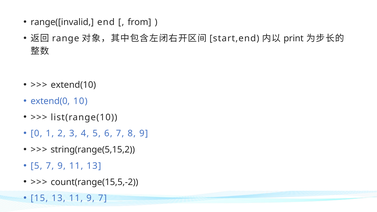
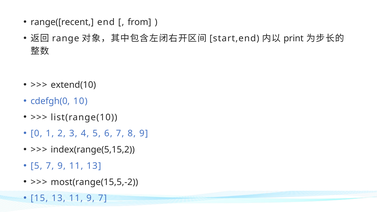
range([invalid: range([invalid -> range([recent (62, 22)
extend(0: extend(0 -> cdefgh(0 (50, 101)
string(range(5,15,2: string(range(5,15,2 -> index(range(5,15,2 (93, 150)
count(range(15,5,-2: count(range(15,5,-2 -> most(range(15,5,-2 (94, 182)
